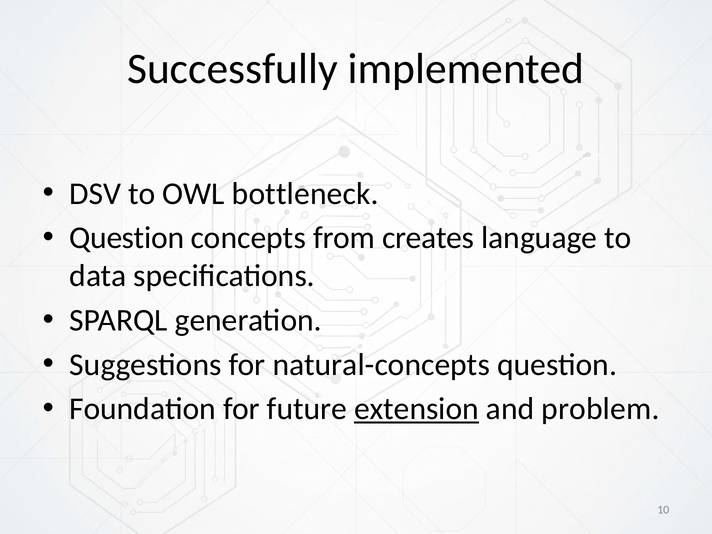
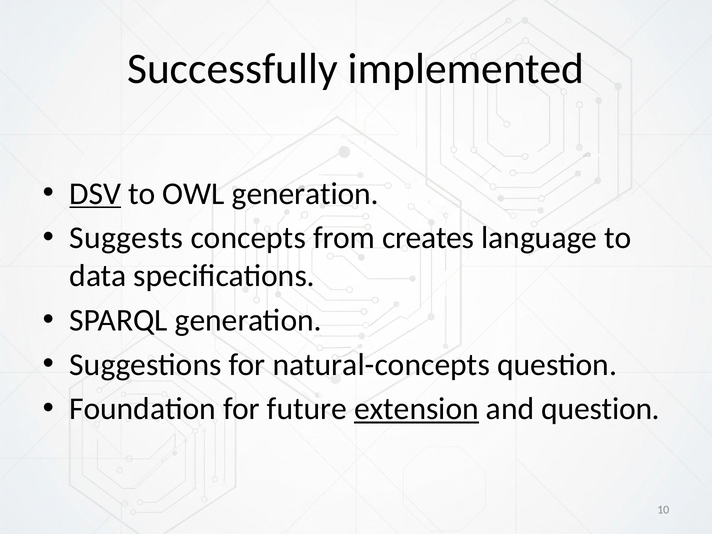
DSV underline: none -> present (95, 194)
OWL bottleneck: bottleneck -> generation (305, 194)
Question: Question -> Suggests (126, 238)
and problem: problem -> question (601, 409)
